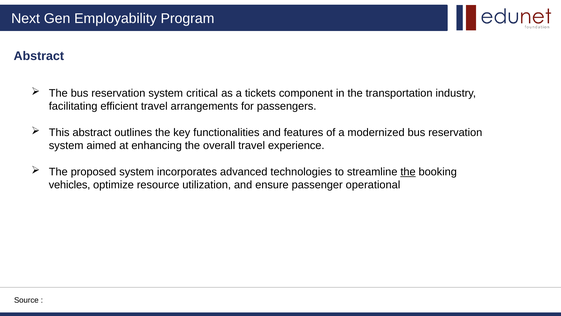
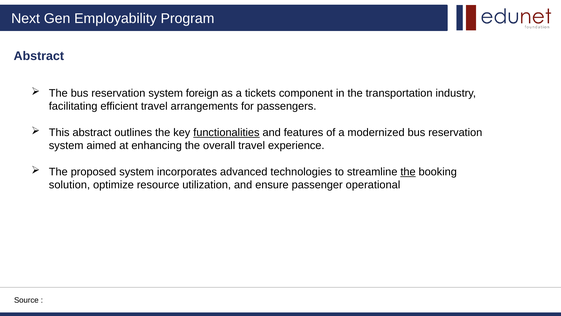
critical: critical -> foreign (202, 93)
functionalities underline: none -> present (226, 132)
vehicles: vehicles -> solution (69, 185)
